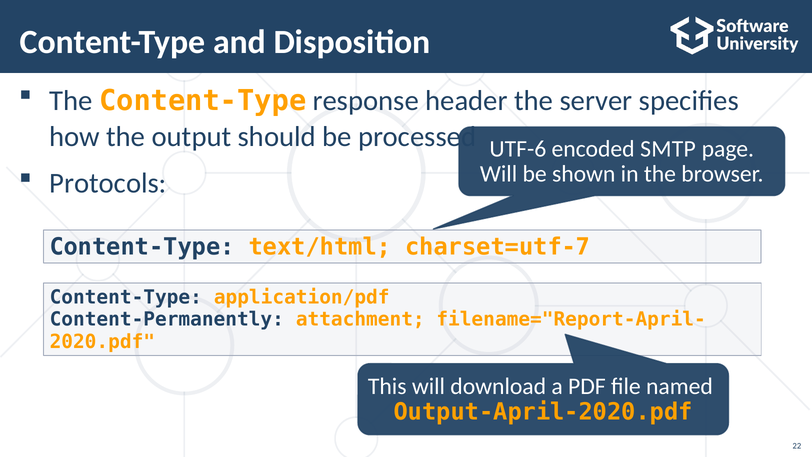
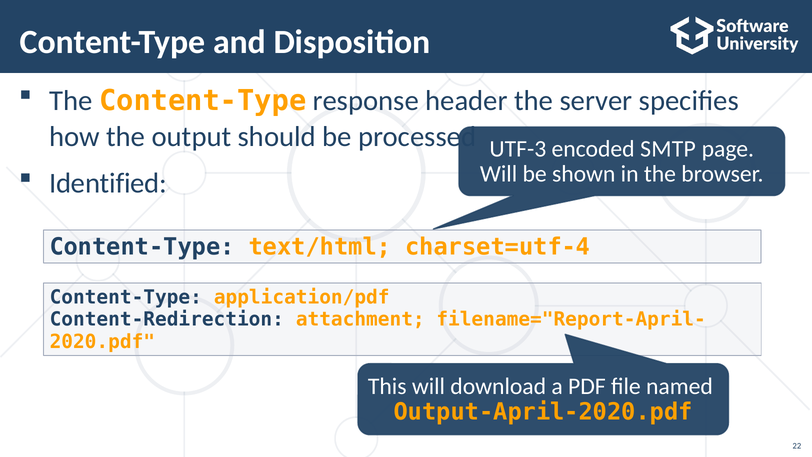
UTF-6: UTF-6 -> UTF-3 (518, 149)
Protocols: Protocols -> Identified (108, 183)
charset=utf-7: charset=utf-7 -> charset=utf-4 (498, 247)
Content-Permanently: Content-Permanently -> Content-Redirection (167, 319)
